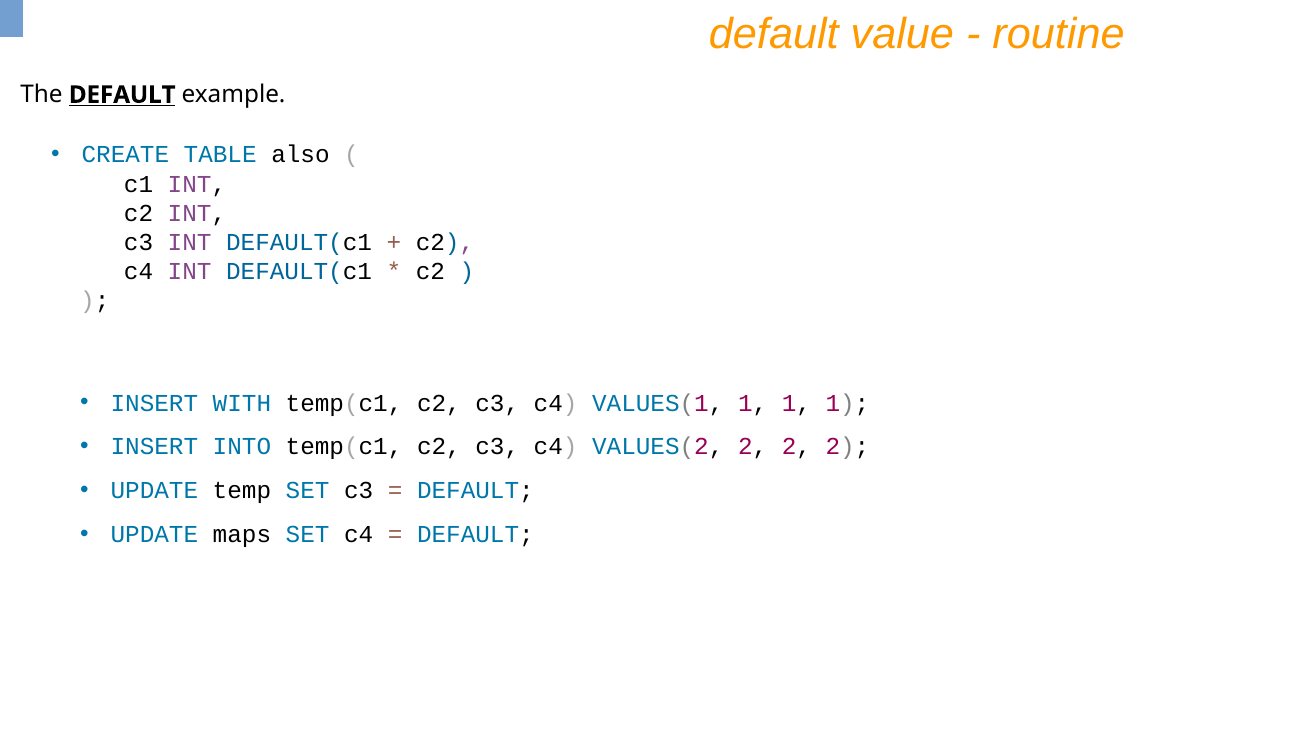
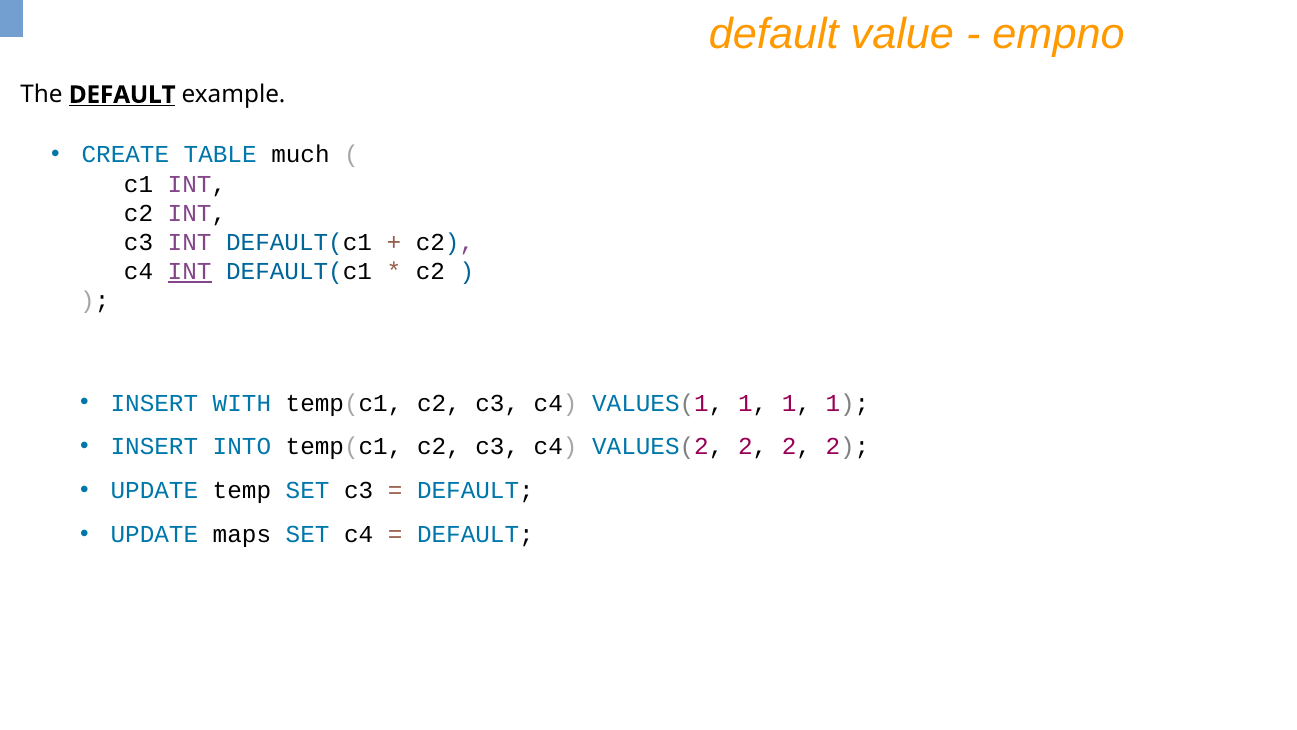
routine: routine -> empno (1059, 34)
also: also -> much (300, 155)
INT underline: none -> present (190, 272)
